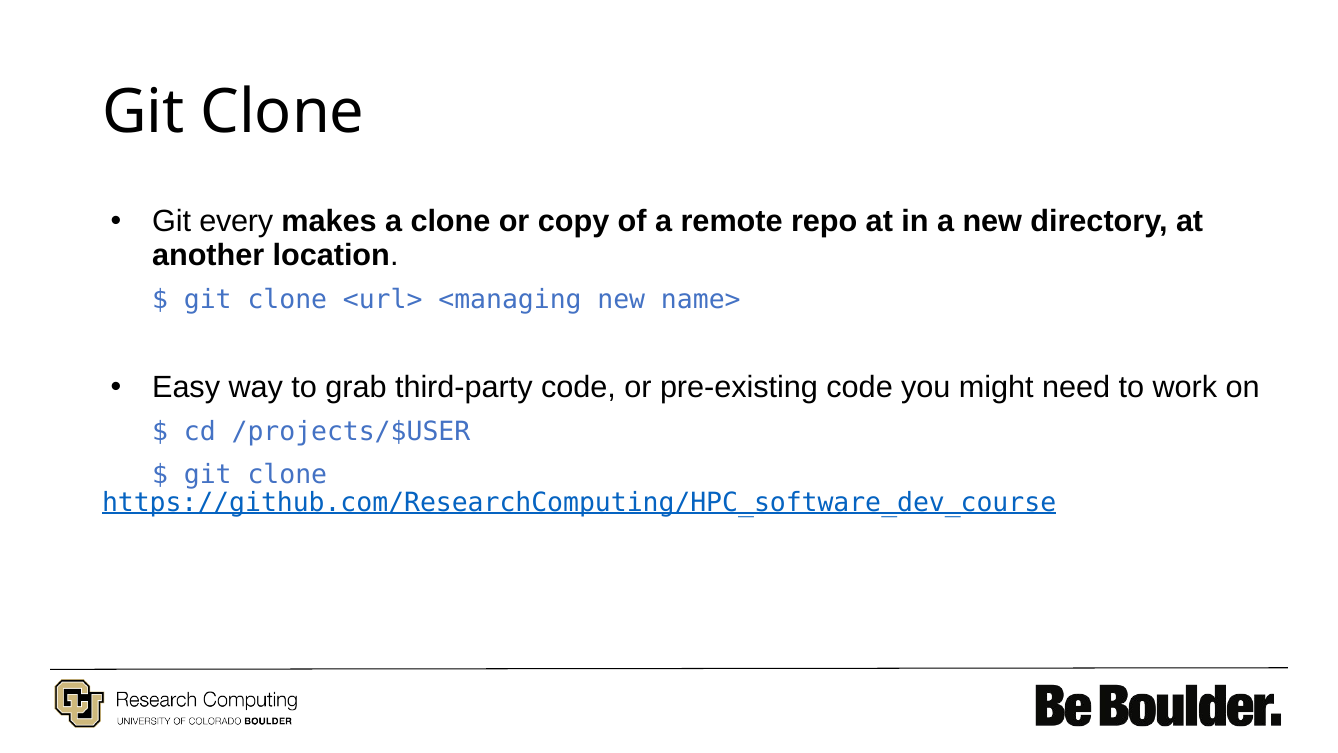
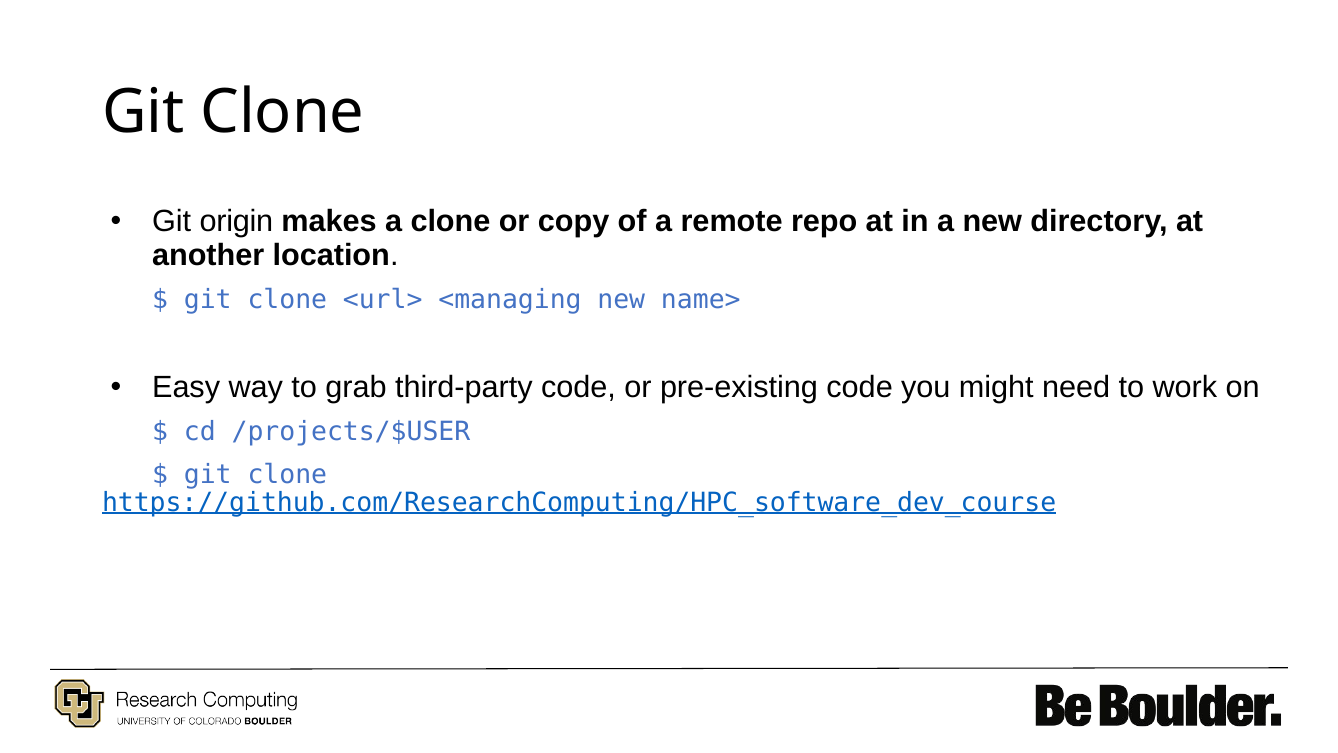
every: every -> origin (236, 222)
